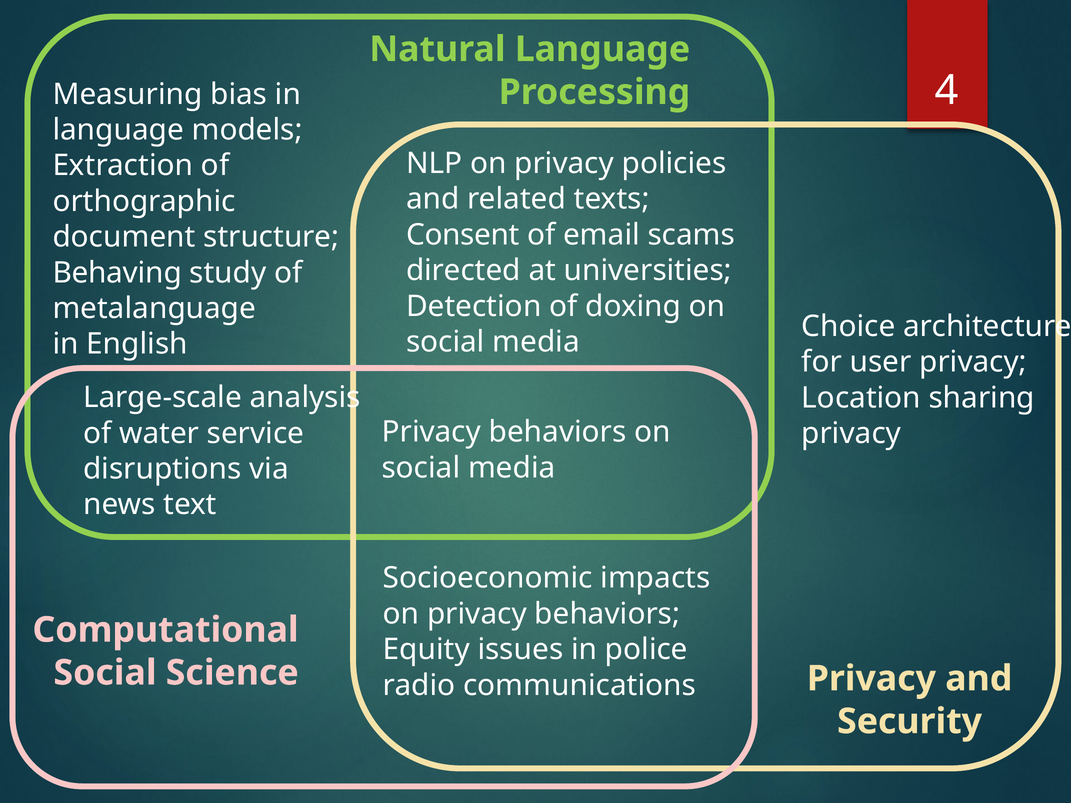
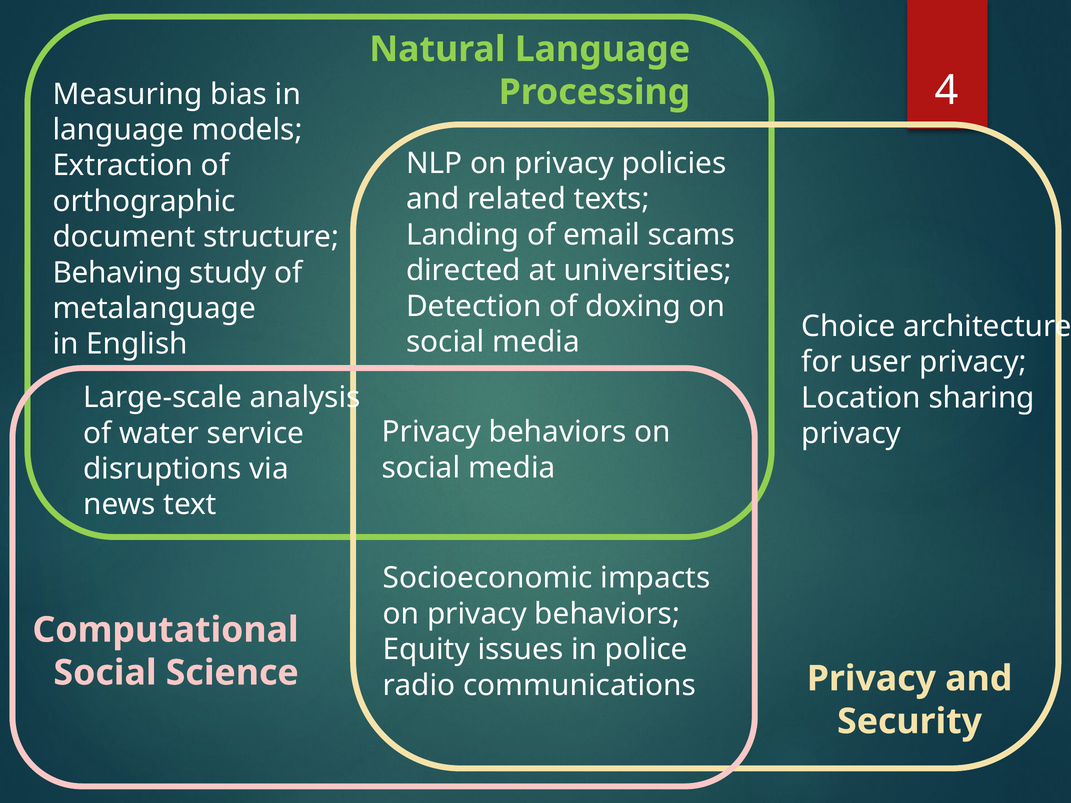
Consent: Consent -> Landing (463, 235)
